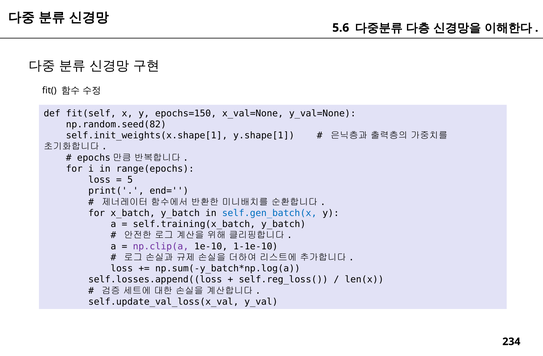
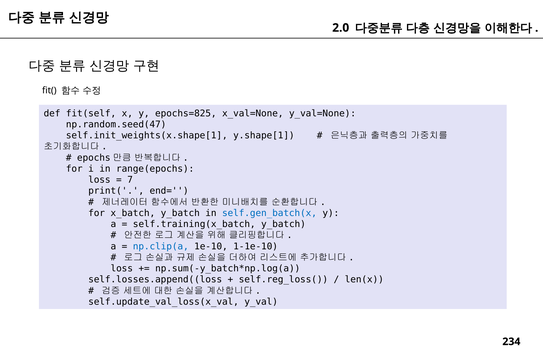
5.6: 5.6 -> 2.0 (341, 28)
epochs=150: epochs=150 -> epochs=825 (186, 114)
np.random.seed(82: np.random.seed(82 -> np.random.seed(47 (116, 125)
5: 5 -> 7 (130, 180)
np.clip(a colour: purple -> blue (161, 247)
